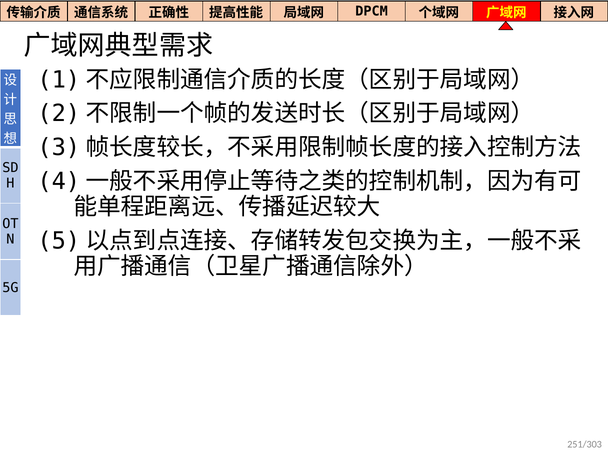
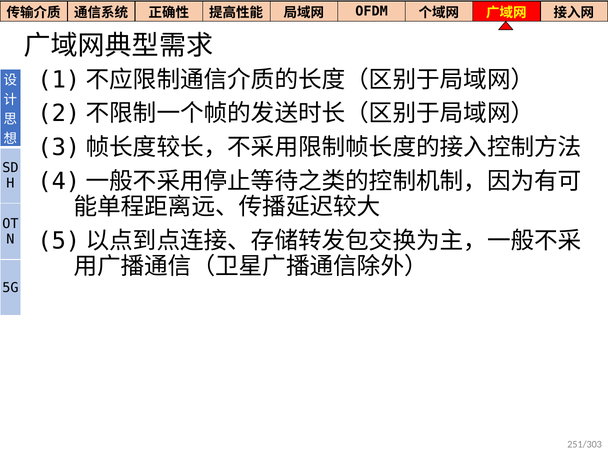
DPCM: DPCM -> OFDM (372, 11)
